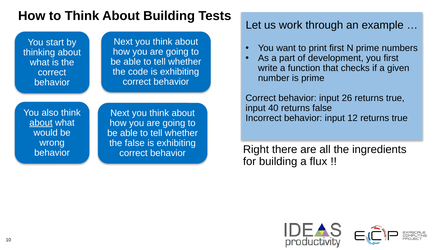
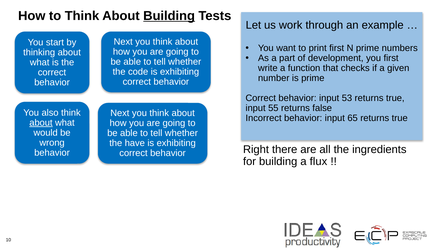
Building underline: none -> present (169, 16)
26: 26 -> 53 (347, 98)
40: 40 -> 55 (273, 108)
12: 12 -> 65 (353, 118)
the false: false -> have (135, 143)
